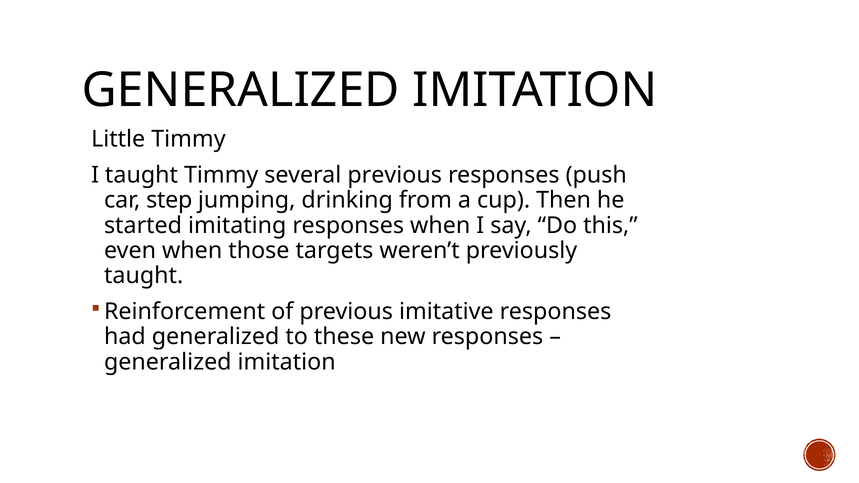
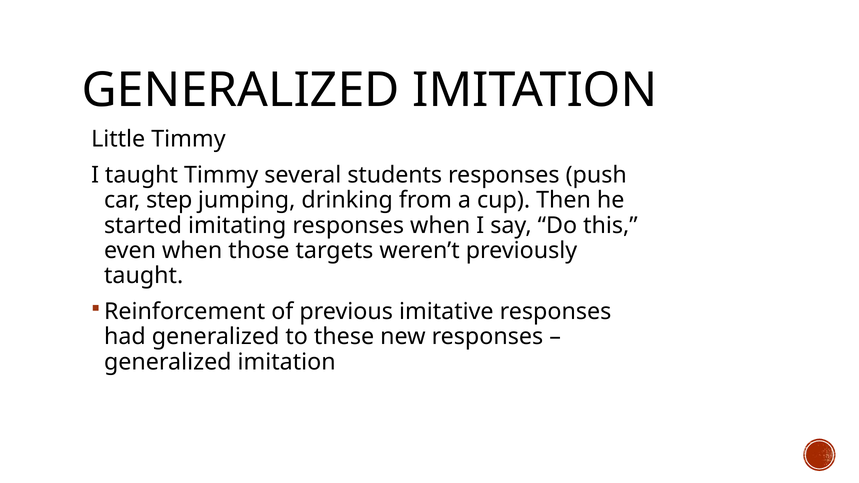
several previous: previous -> students (395, 175)
